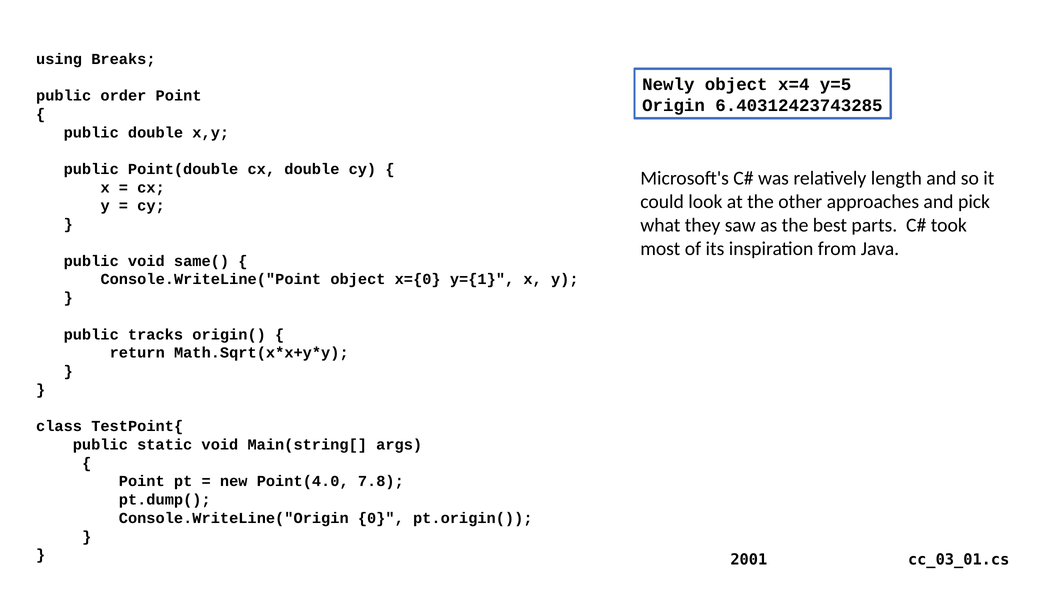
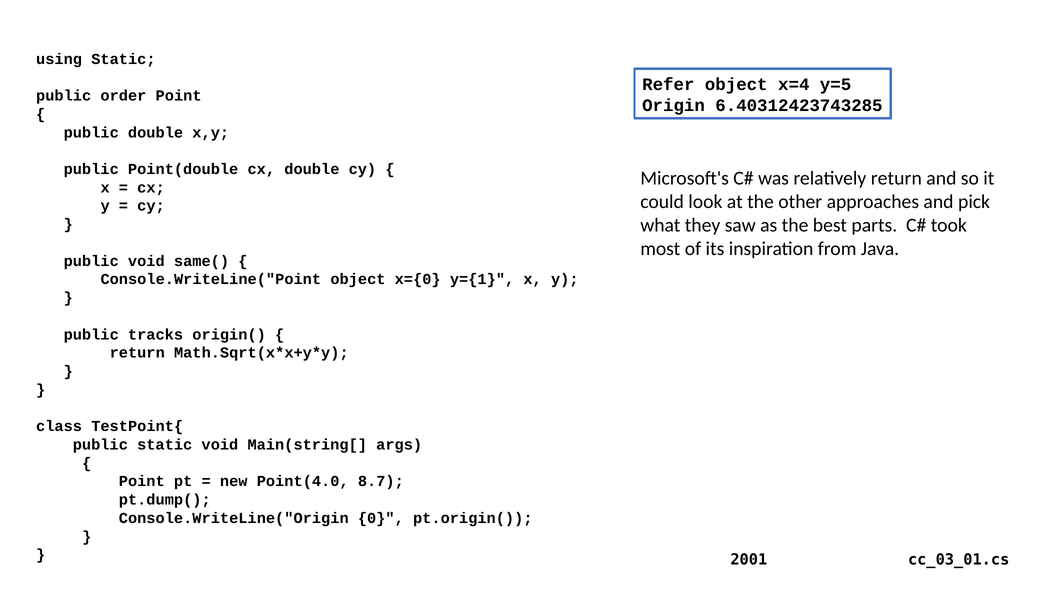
using Breaks: Breaks -> Static (123, 59)
Newly: Newly -> Refer (668, 84)
relatively length: length -> return (896, 178)
7.8: 7.8 -> 8.7 (381, 481)
